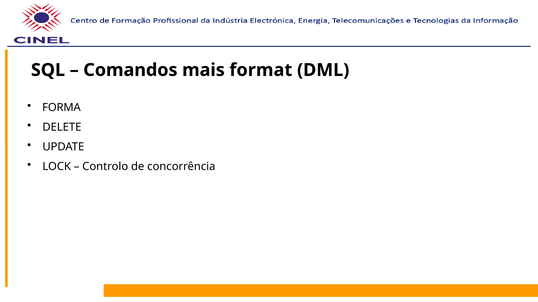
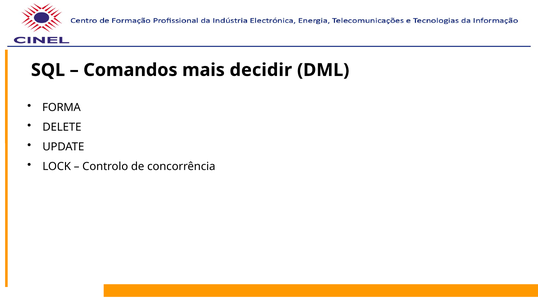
format: format -> decidir (261, 70)
